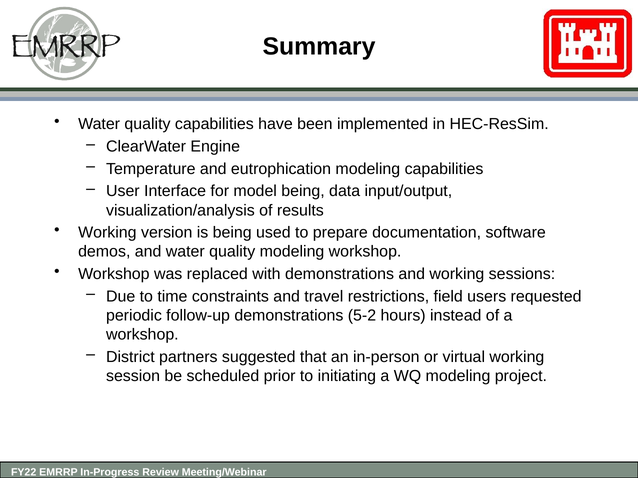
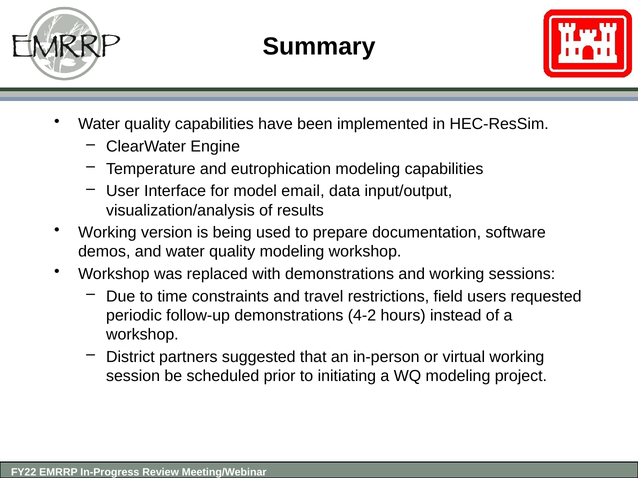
model being: being -> email (303, 191)
5-2: 5-2 -> 4-2 (362, 316)
